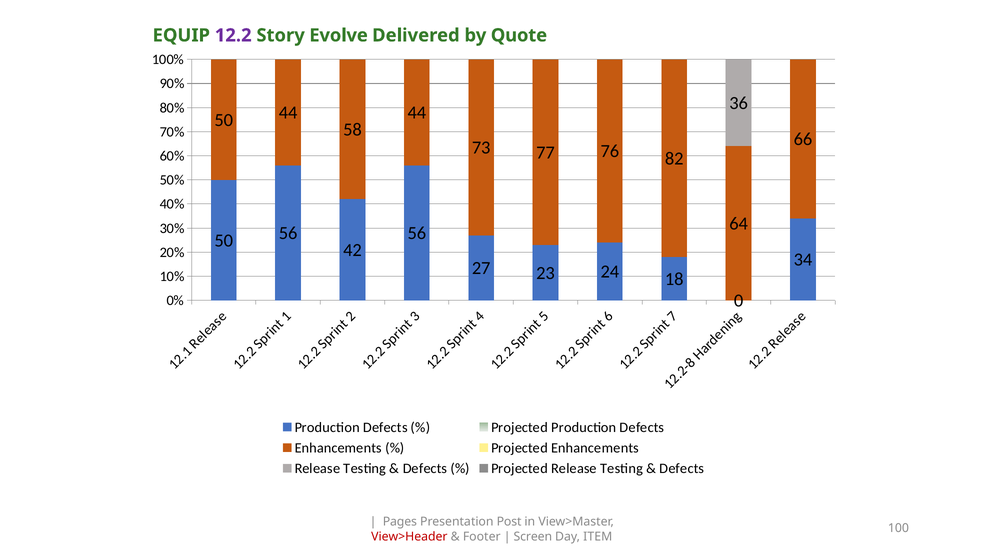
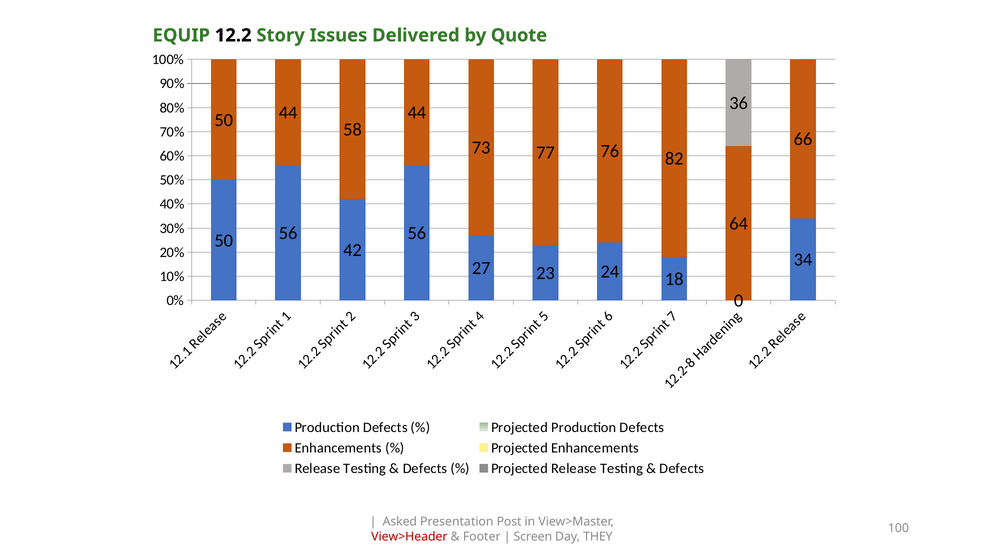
12.2 colour: purple -> black (233, 35)
Evolve: Evolve -> Issues (338, 35)
Pages: Pages -> Asked (400, 521)
ITEM: ITEM -> THEY (598, 536)
